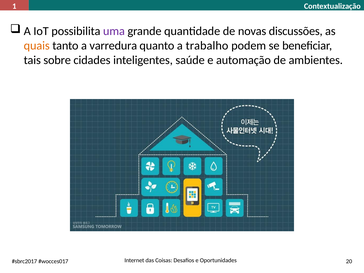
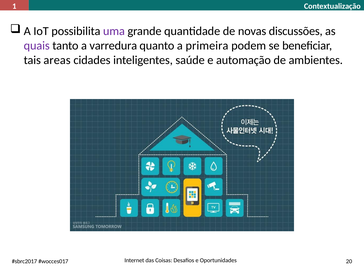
quais colour: orange -> purple (37, 46)
trabalho: trabalho -> primeira (207, 46)
sobre: sobre -> areas (57, 60)
